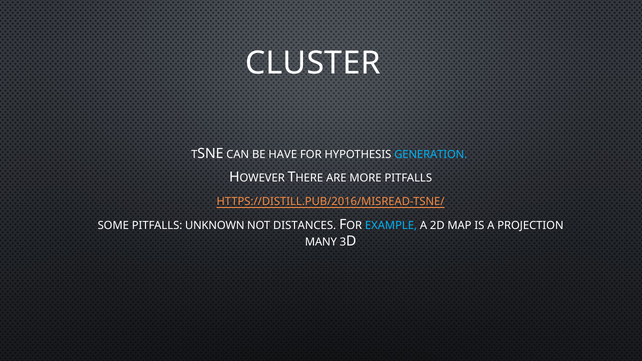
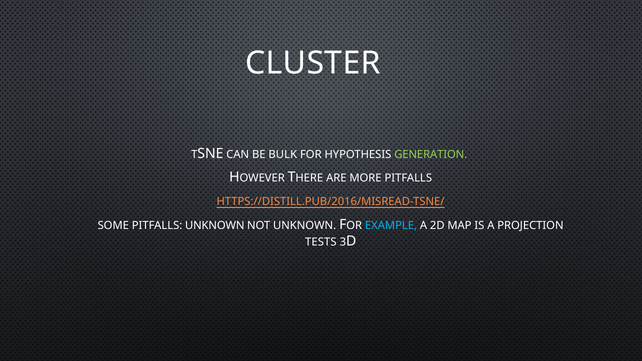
HAVE: HAVE -> BULK (283, 154)
GENERATION colour: light blue -> light green (431, 154)
NOT DISTANCES: DISTANCES -> UNKNOWN (305, 225)
MANY: MANY -> TESTS (321, 242)
